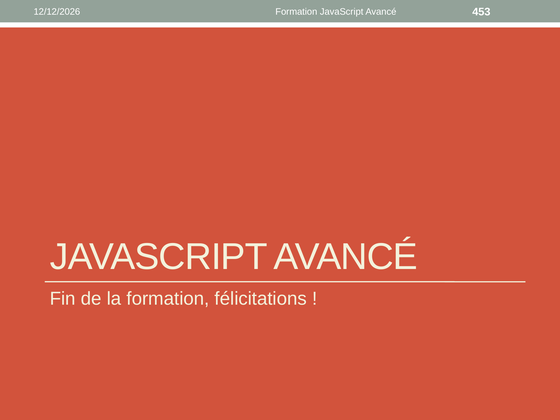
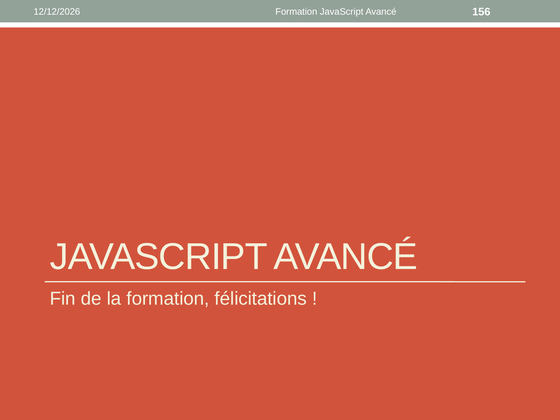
453: 453 -> 156 (481, 12)
